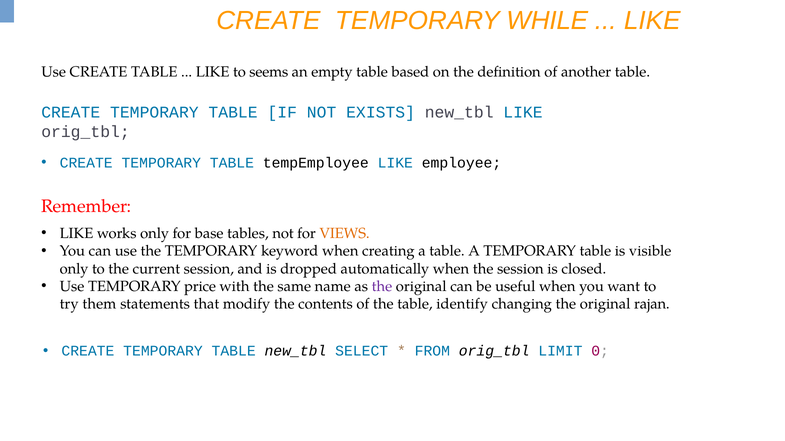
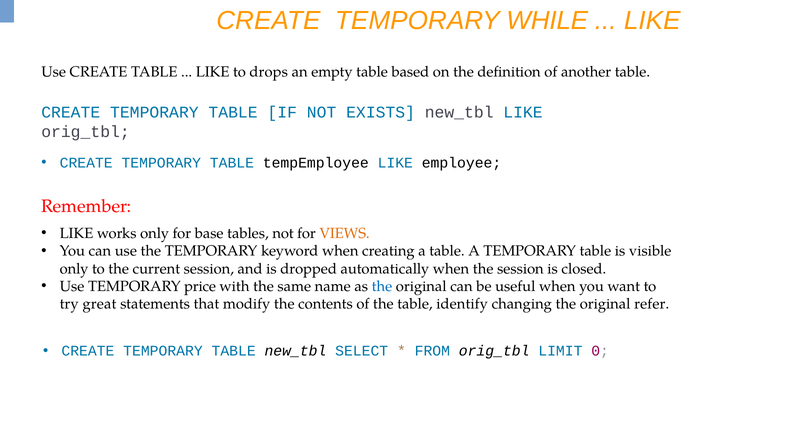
seems: seems -> drops (269, 72)
the colour: purple -> blue (382, 287)
them: them -> great (99, 304)
rajan: rajan -> refer (652, 304)
